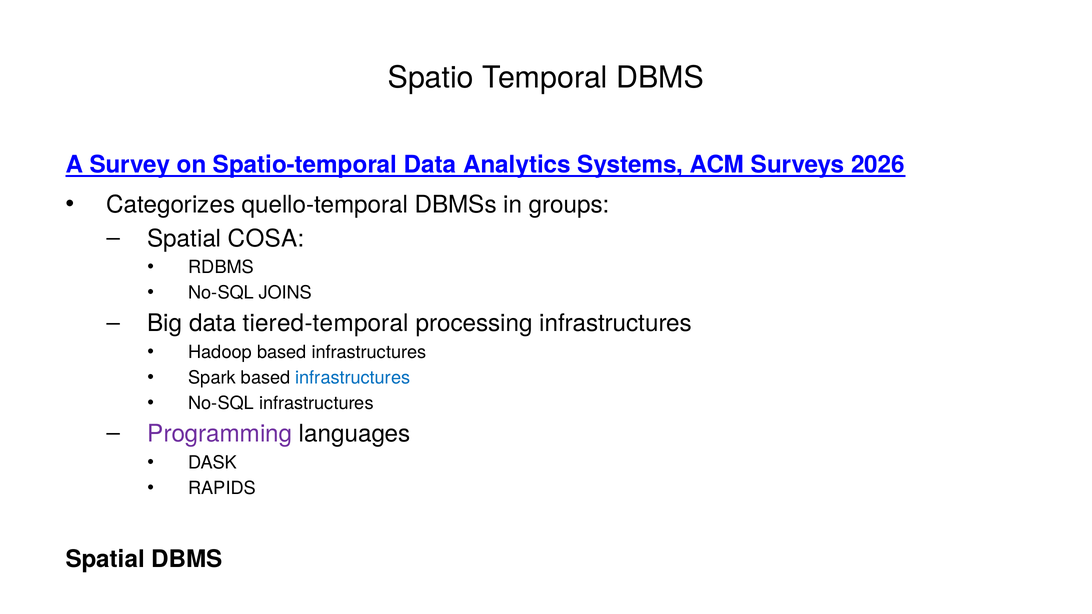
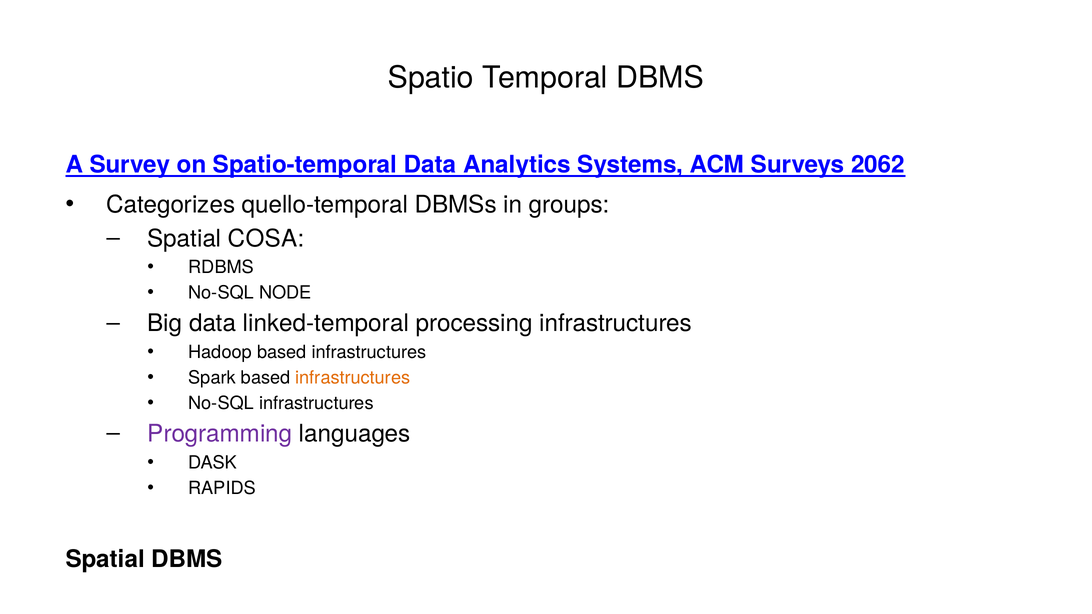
2026: 2026 -> 2062 (878, 165)
JOINS: JOINS -> NODE (285, 293)
tiered-temporal: tiered-temporal -> linked-temporal (326, 324)
infrastructures colour: blue -> orange (353, 378)
